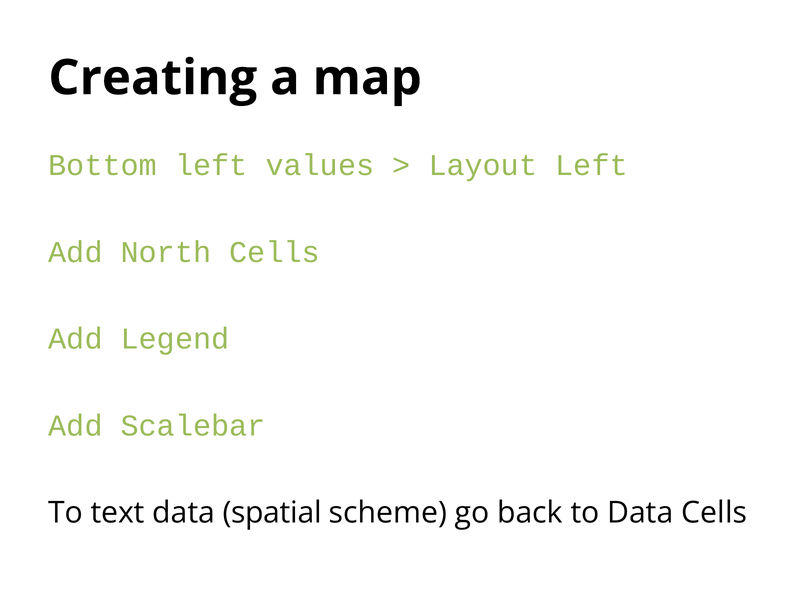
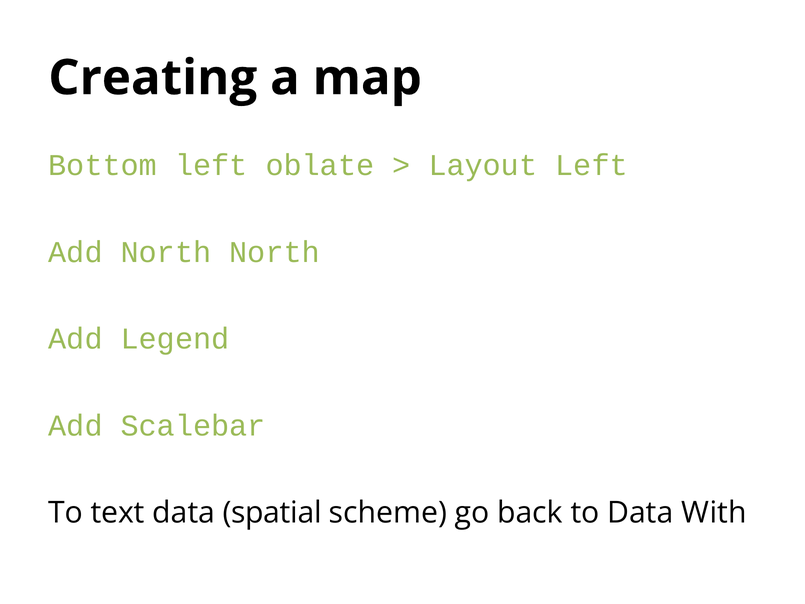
values: values -> oblate (320, 165)
North Cells: Cells -> North (275, 252)
Data Cells: Cells -> With (714, 512)
